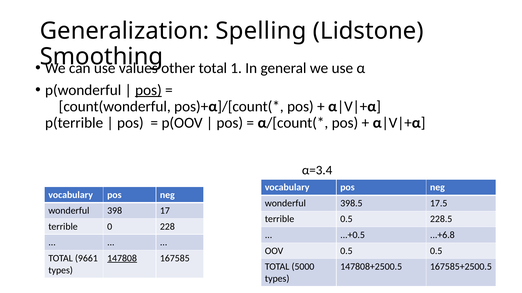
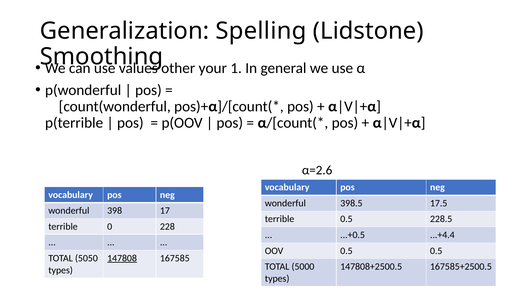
other total: total -> your (213, 68)
pos underline: present -> none (148, 90)
α=3.4: α=3.4 -> α=2.6 (317, 171)
...+6.8: ...+6.8 -> ...+4.4 (442, 235)
9661: 9661 -> 5050 (86, 259)
